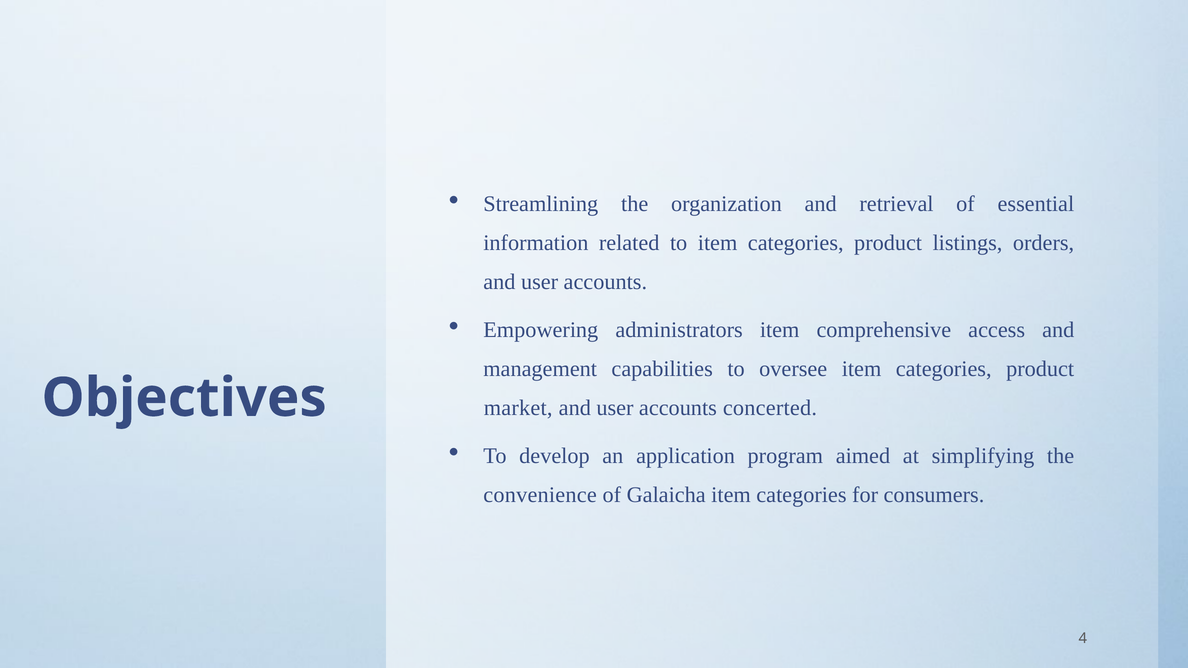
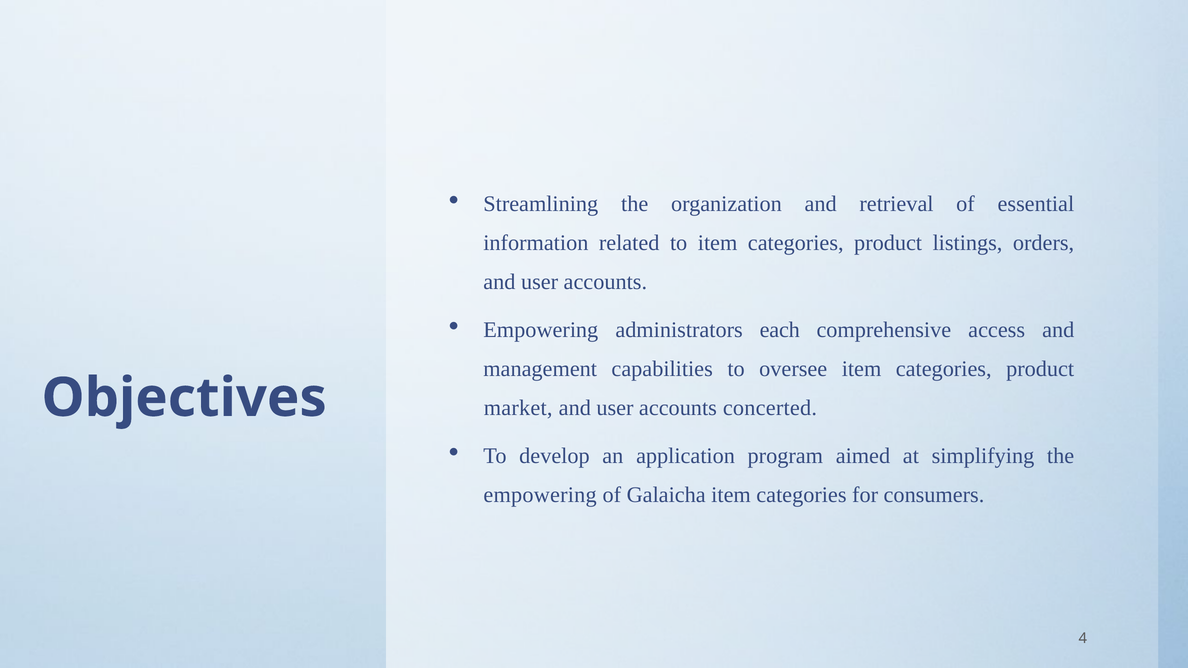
administrators item: item -> each (780, 330)
convenience: convenience -> empowering (540, 495)
